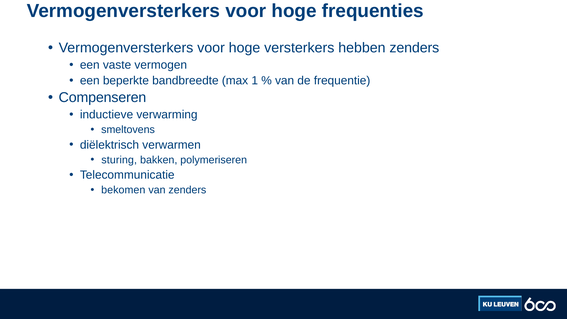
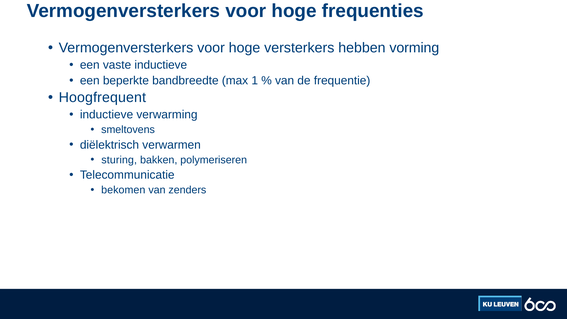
hebben zenders: zenders -> vorming (414, 48)
vaste vermogen: vermogen -> inductieve (161, 65)
Compenseren: Compenseren -> Hoogfrequent (102, 98)
